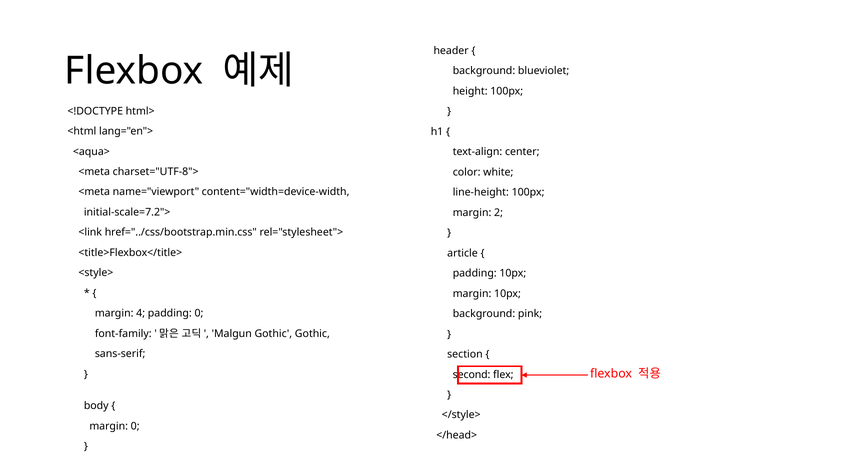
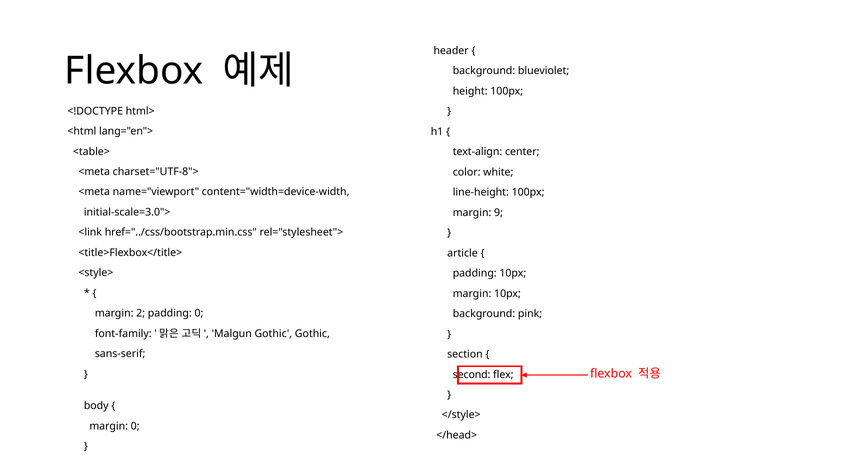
<aqua>: <aqua> -> <table> (91, 151)
initial-scale=7.2">: initial-scale=7.2"> -> initial-scale=3.0"> (127, 212)
2: 2 -> 9 (499, 213)
4: 4 -> 2 (141, 313)
